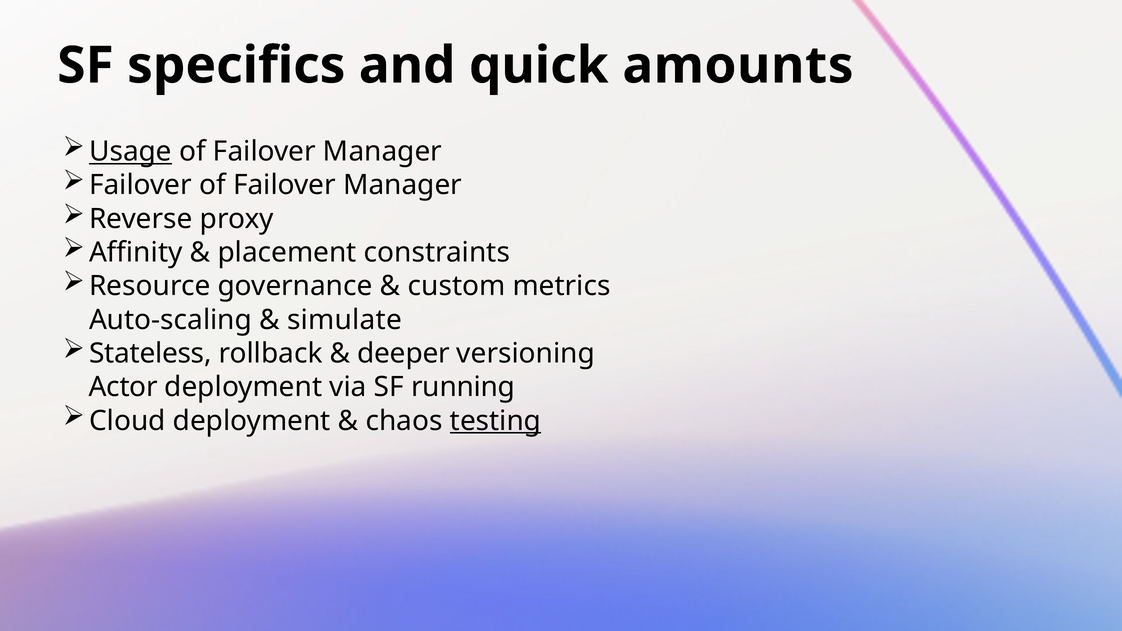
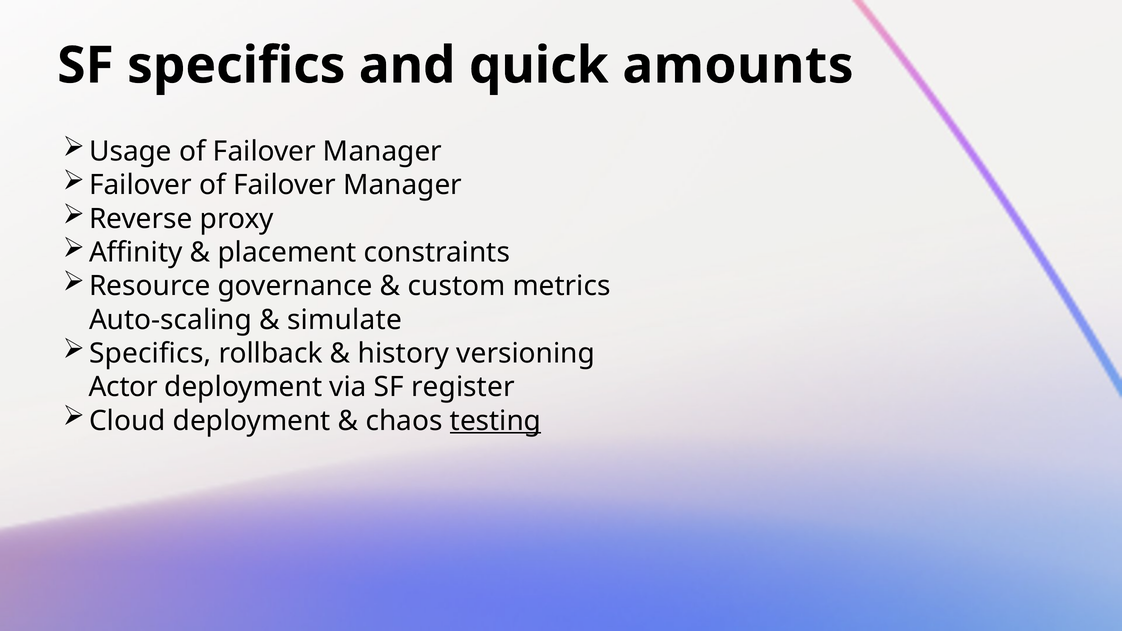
Usage underline: present -> none (130, 152)
Stateless: Stateless -> Specifics (150, 354)
deeper: deeper -> history (403, 354)
running: running -> register (463, 387)
